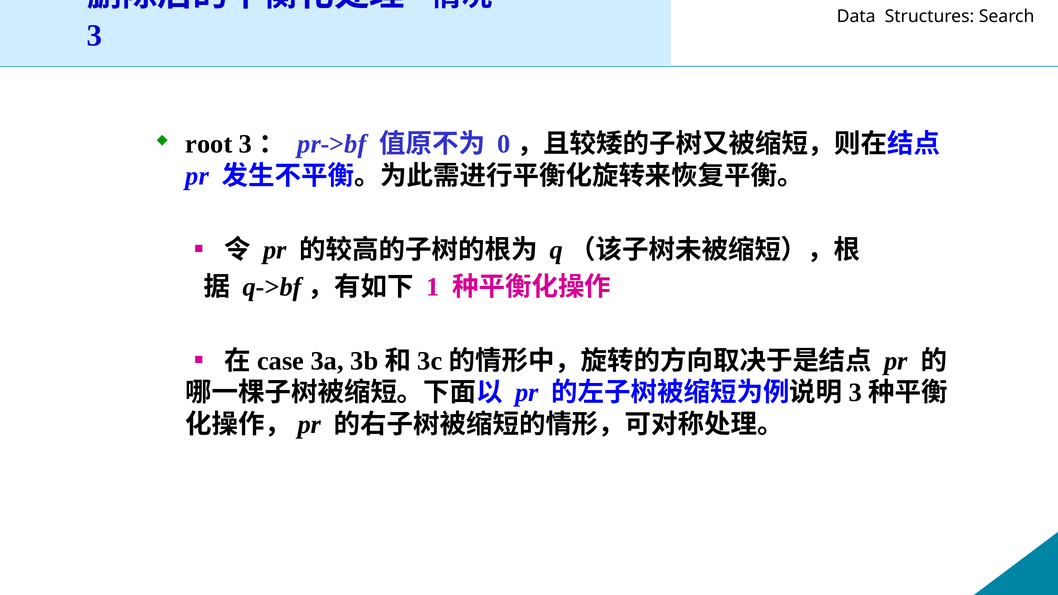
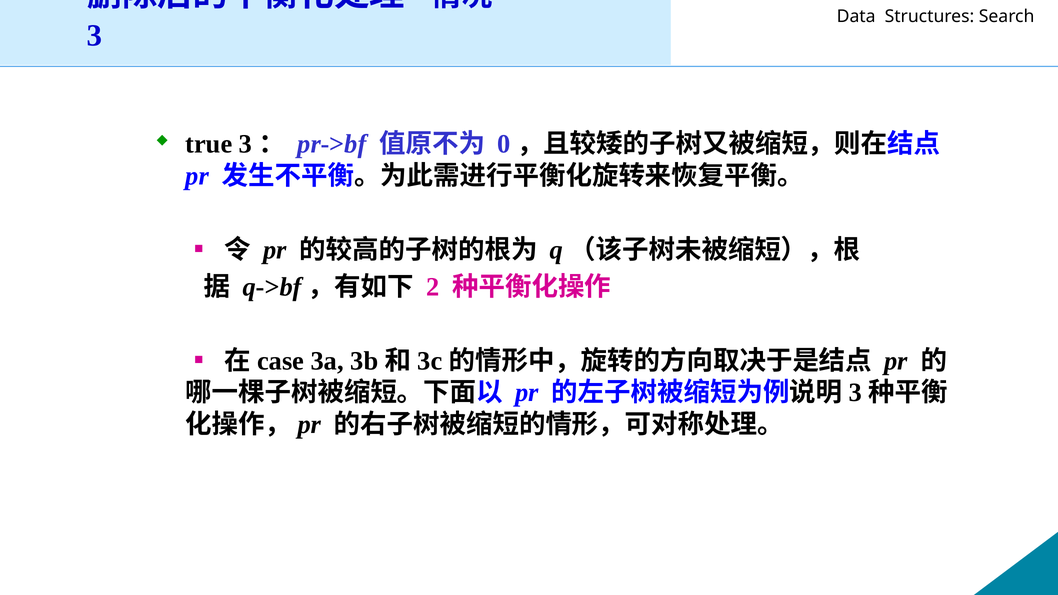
root: root -> true (209, 144)
1: 1 -> 2 (433, 287)
